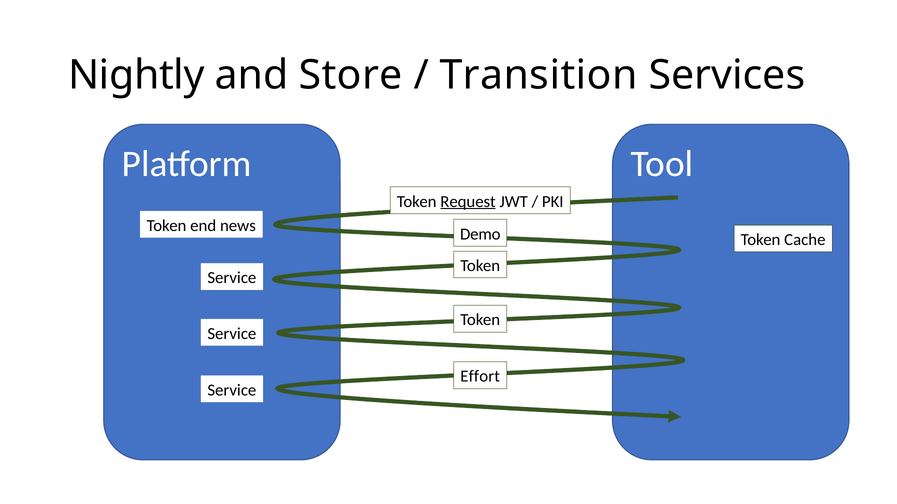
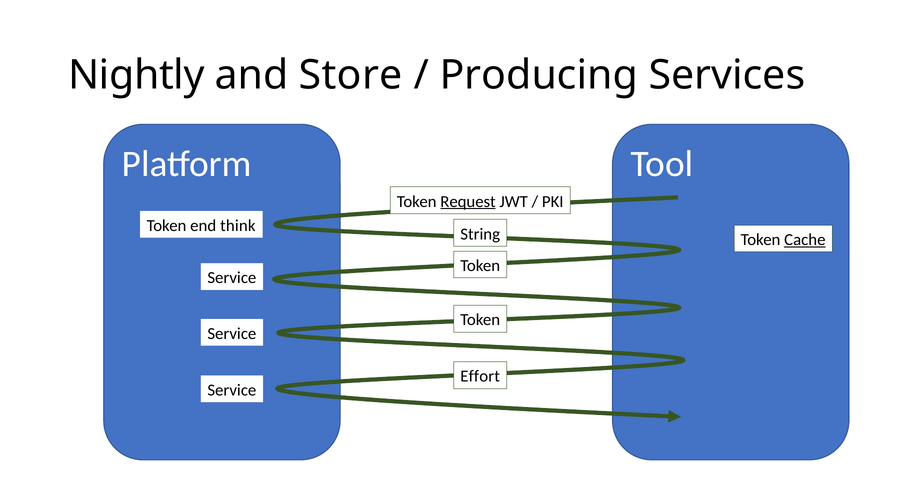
Transition: Transition -> Producing (539, 75)
news: news -> think (238, 226)
Demo: Demo -> String (480, 234)
Cache underline: none -> present (805, 240)
